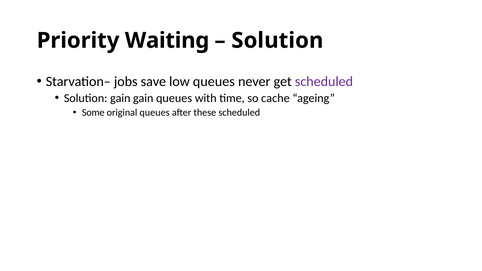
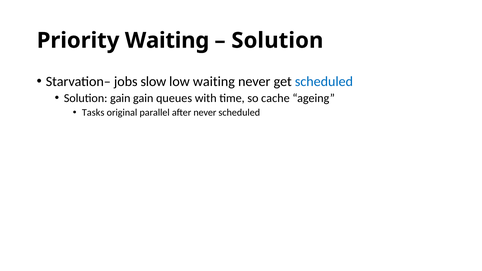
save: save -> slow (153, 81)
low queues: queues -> waiting (214, 81)
scheduled colour: purple -> blue (324, 81)
Some: Some -> Tasks (93, 113)
original queues: queues -> parallel (155, 113)
after these: these -> never (205, 113)
